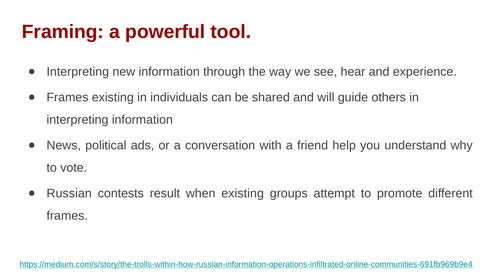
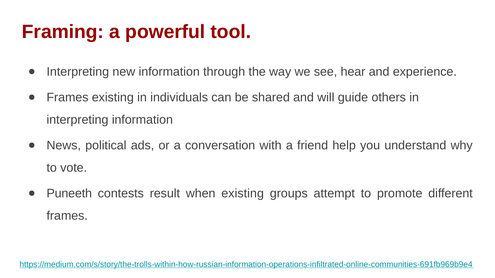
Russian: Russian -> Puneeth (69, 194)
